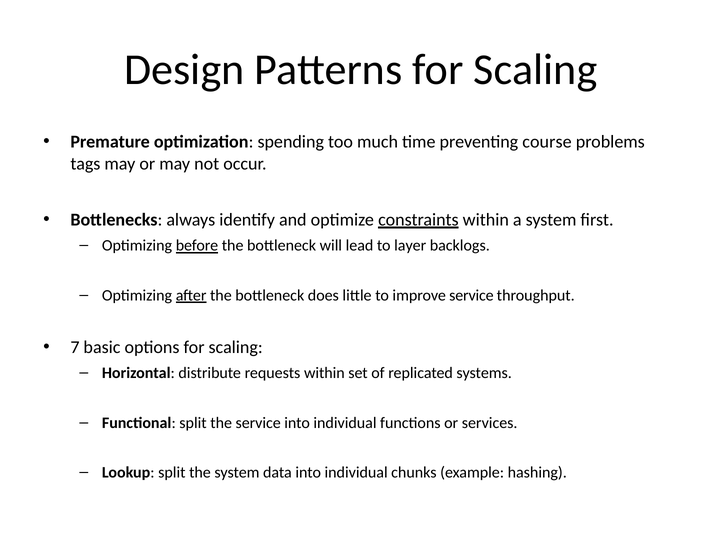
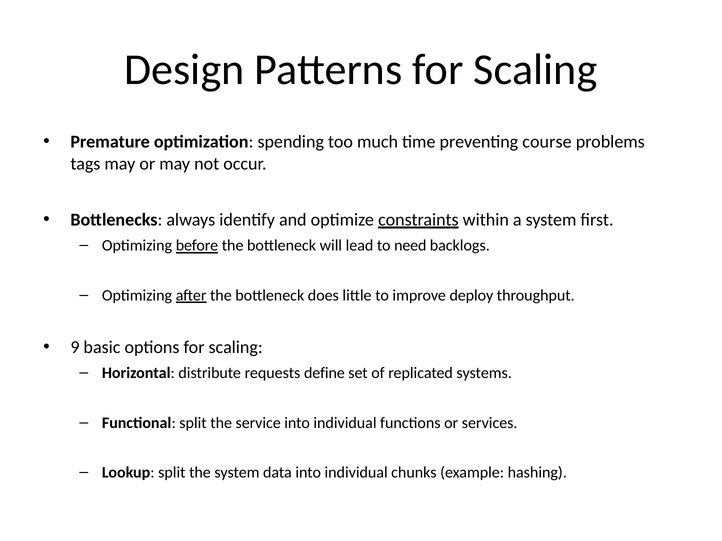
layer: layer -> need (410, 246)
improve service: service -> deploy (471, 296)
7: 7 -> 9 (75, 347)
requests within: within -> define (324, 373)
